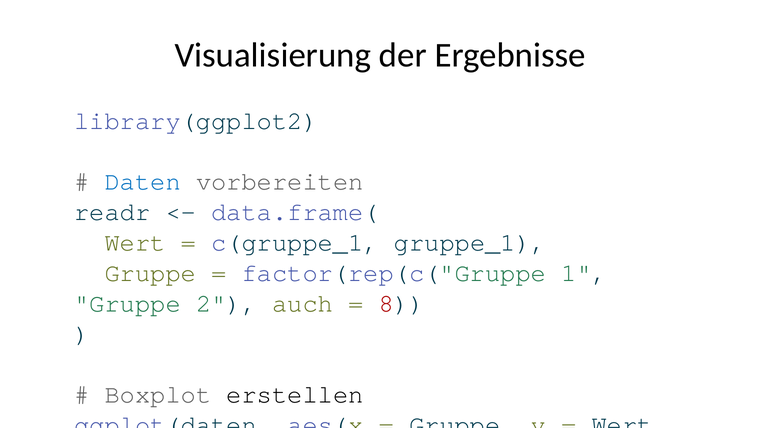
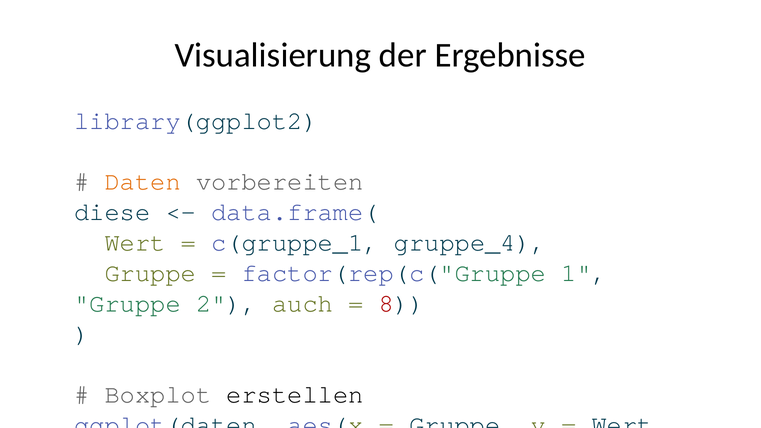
Daten colour: blue -> orange (143, 182)
readr: readr -> diese (112, 212)
gruppe_1: gruppe_1 -> gruppe_4 (470, 242)
